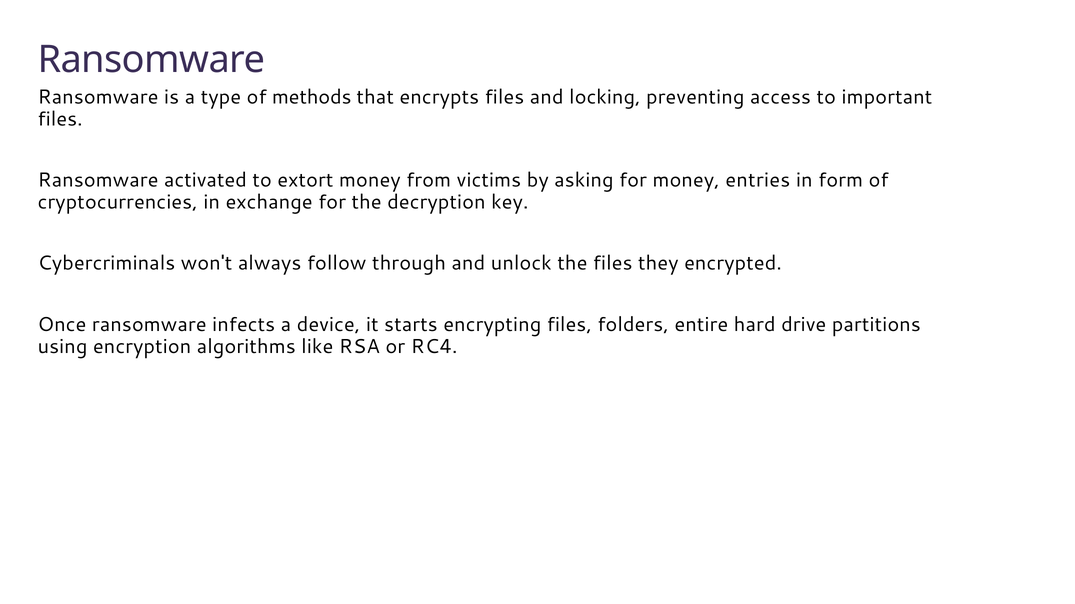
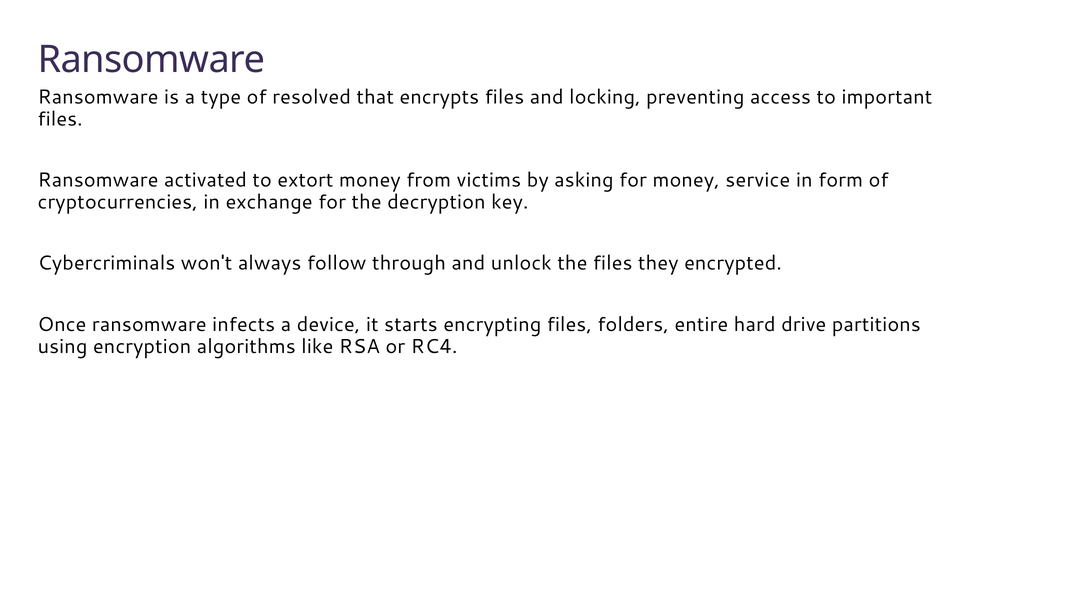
methods: methods -> resolved (312, 97)
entries: entries -> service (758, 180)
